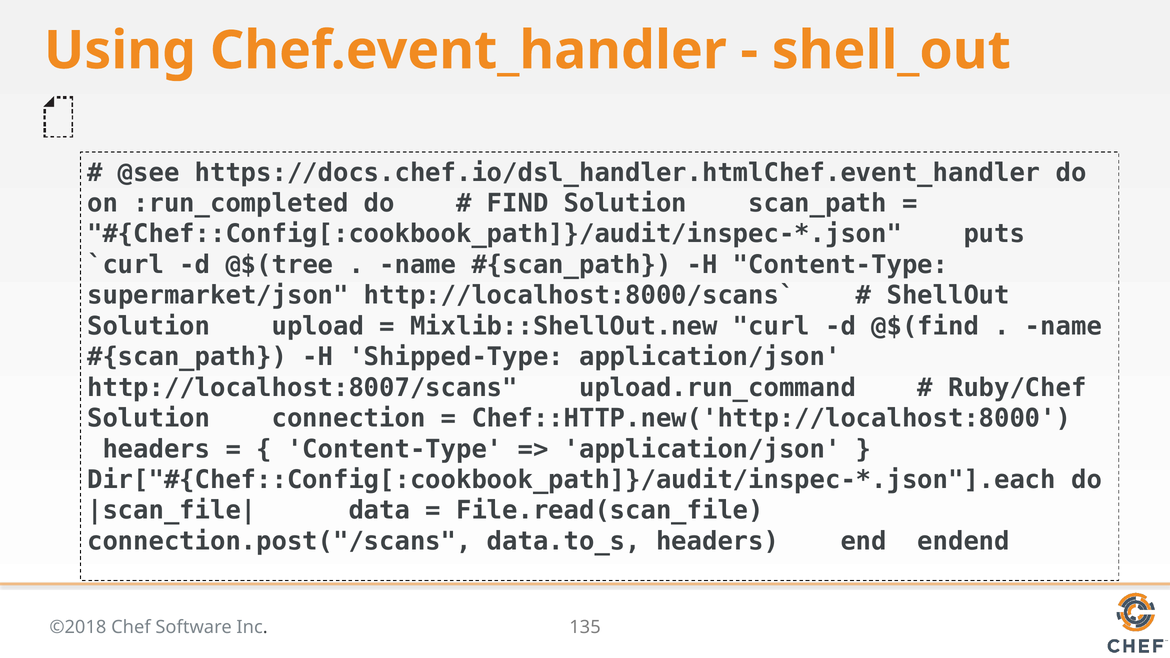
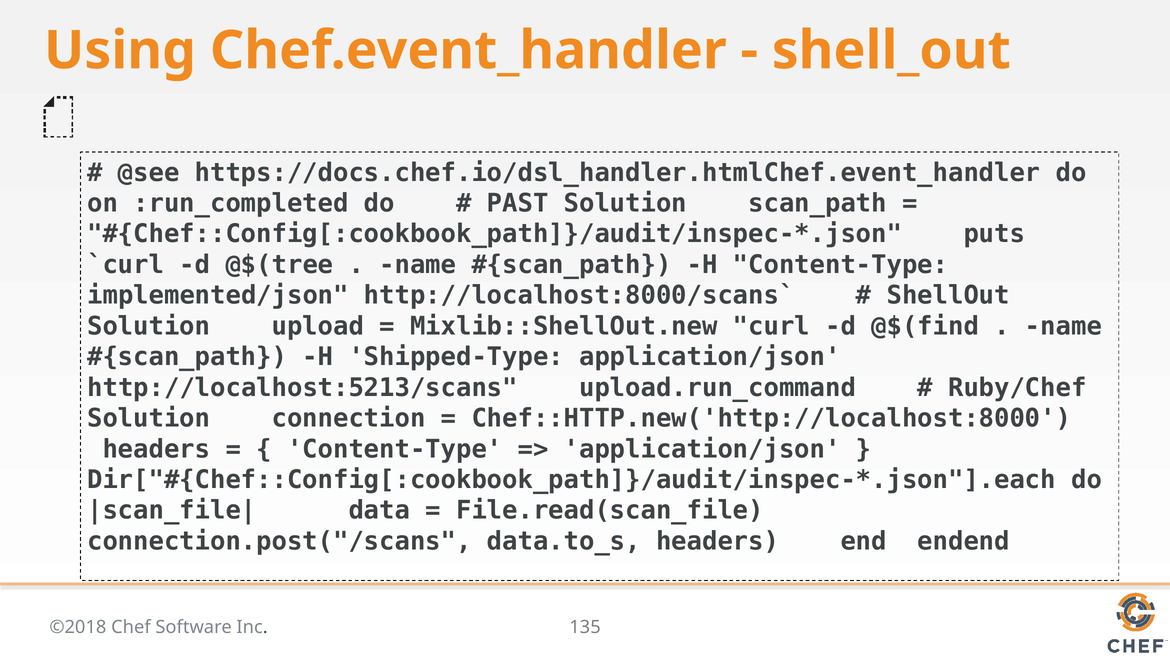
FIND: FIND -> PAST (518, 203)
supermarket/json: supermarket/json -> implemented/json (218, 296)
http://localhost:8007/scans: http://localhost:8007/scans -> http://localhost:5213/scans (303, 388)
